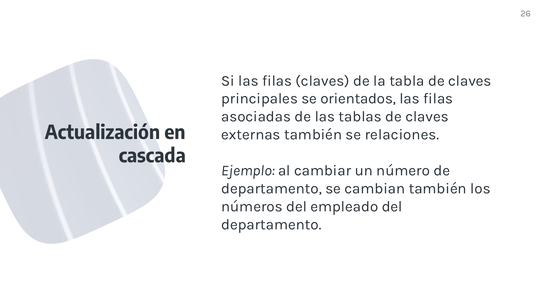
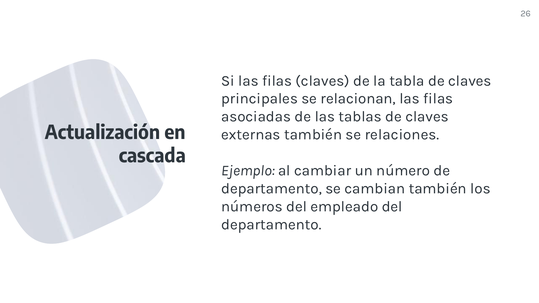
orientados: orientados -> relacionan (358, 99)
